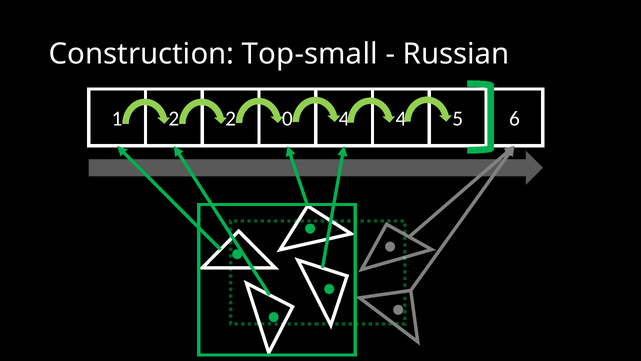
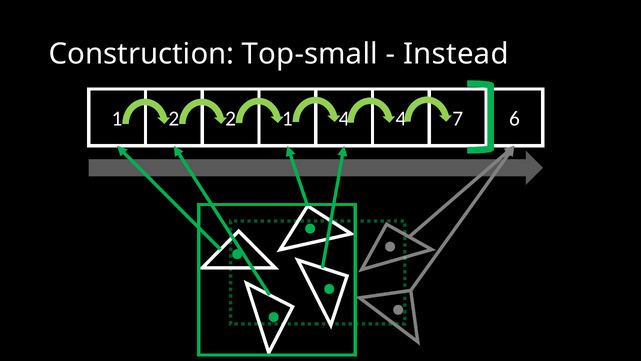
Russian: Russian -> Instead (456, 54)
0: 0 -> 1 (287, 119)
5: 5 -> 7 (458, 119)
